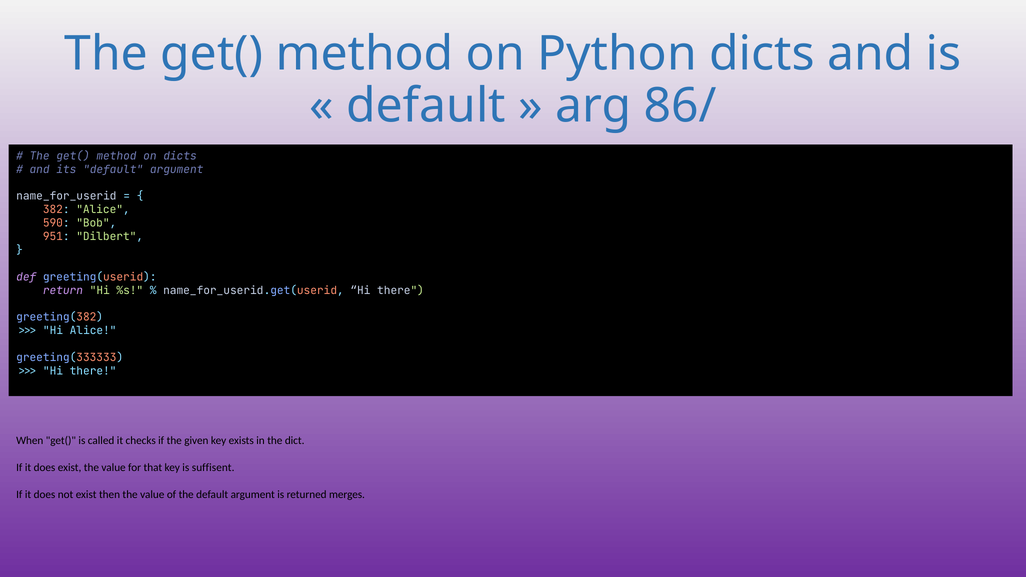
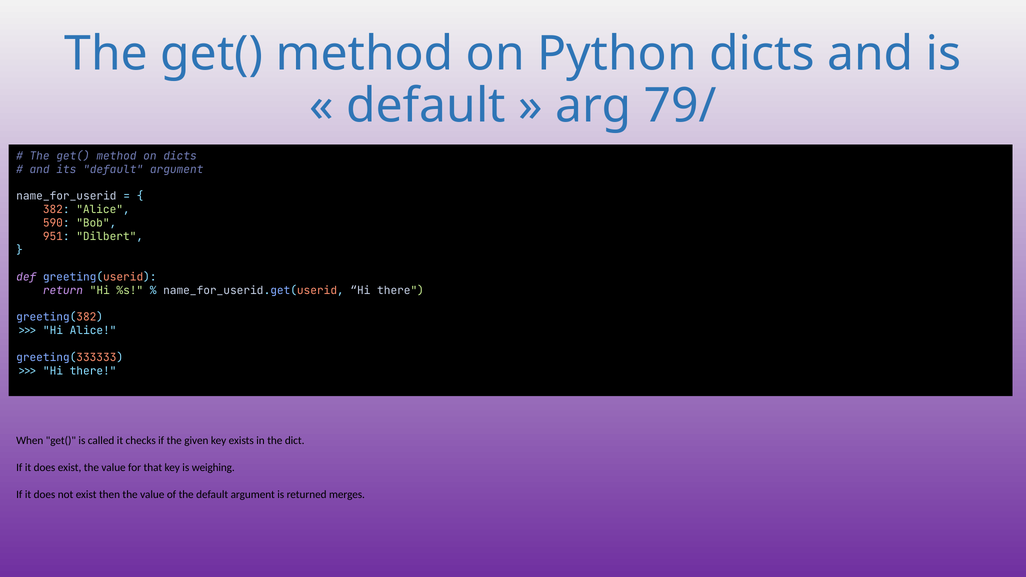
86/: 86/ -> 79/ (680, 106)
suffisent: suffisent -> weighing (213, 468)
